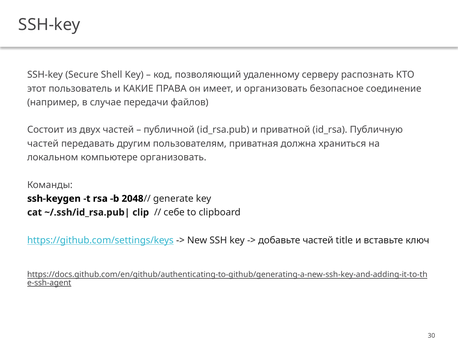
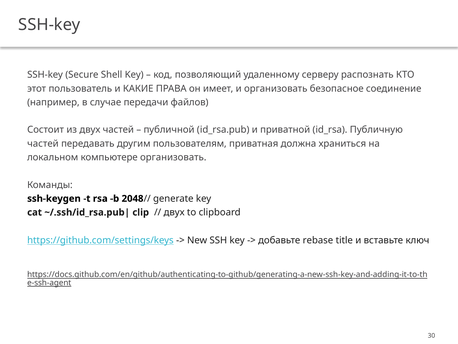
себе: себе -> двух (174, 212)
добавьте частей: частей -> rebase (318, 240)
